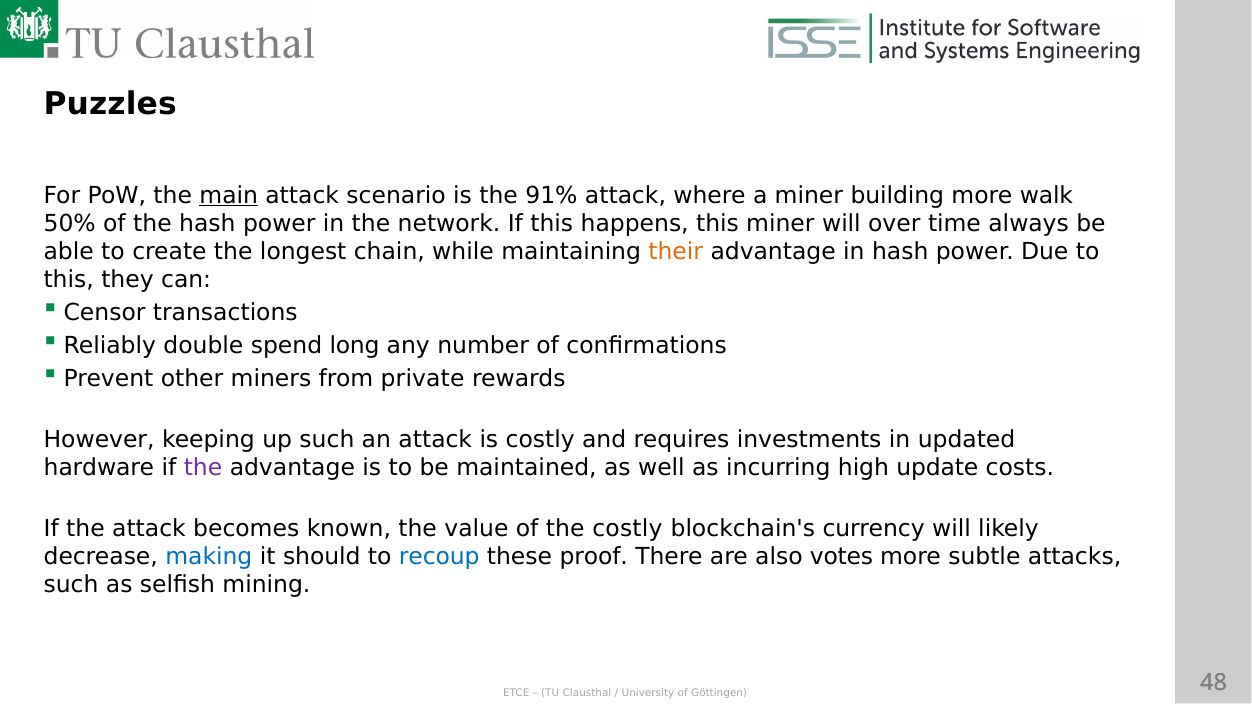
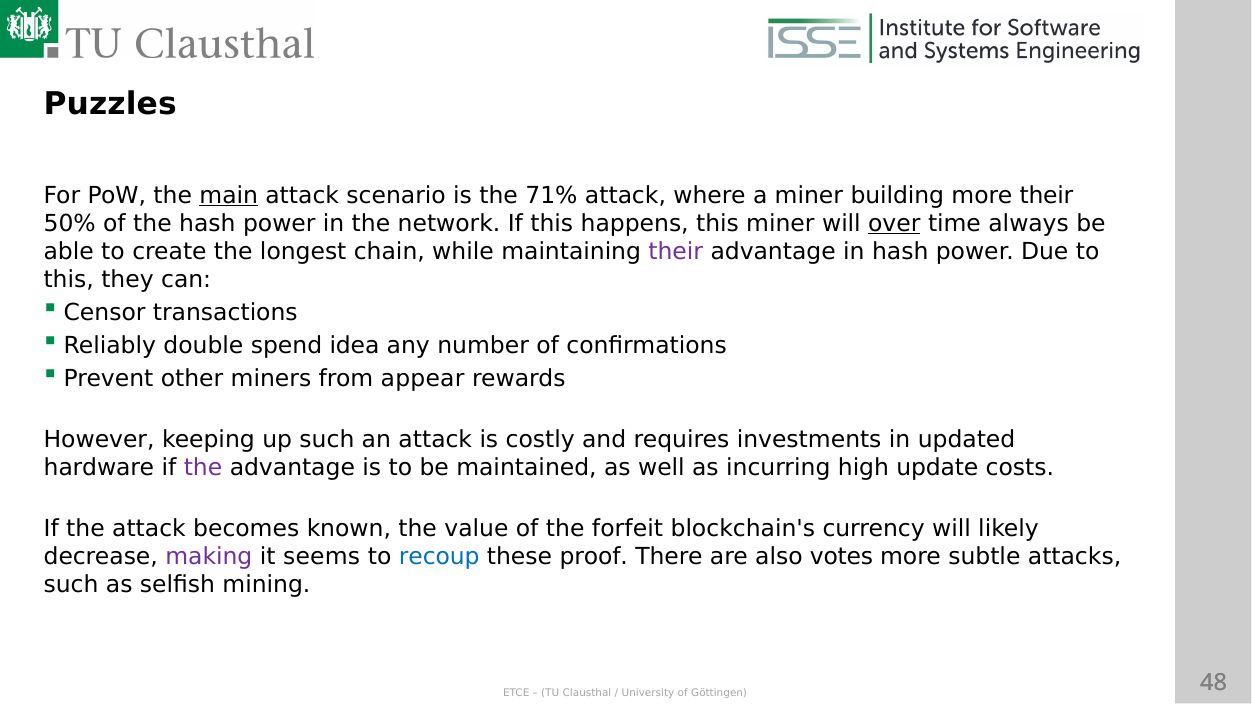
91%: 91% -> 71% (551, 196)
more walk: walk -> their (1046, 196)
over underline: none -> present (894, 224)
their colour: orange -> purple (676, 252)
long: long -> idea (354, 346)
private: private -> appear (423, 379)
the costly: costly -> forfeit (628, 529)
making colour: blue -> purple (209, 557)
should: should -> seems (322, 557)
